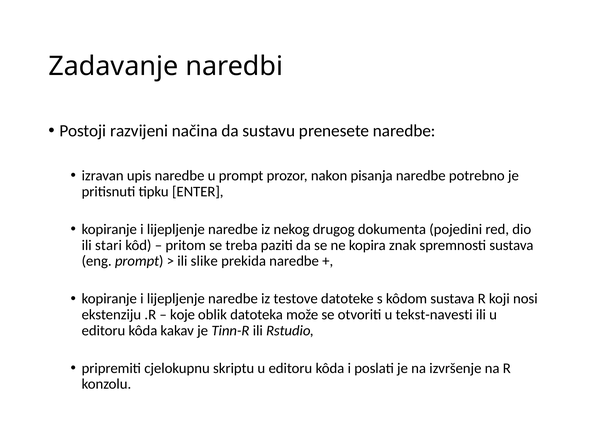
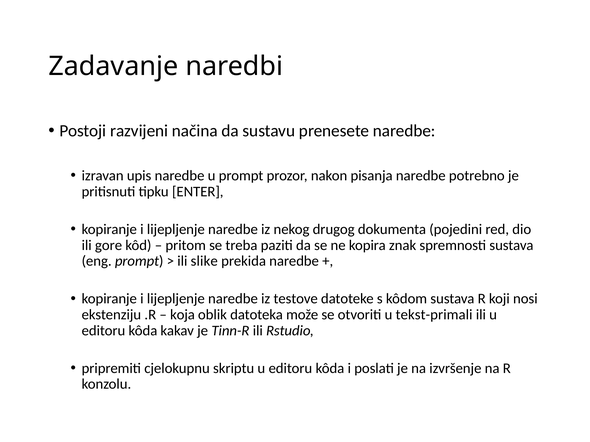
stari: stari -> gore (109, 245)
koje: koje -> koja (182, 315)
tekst-navesti: tekst-navesti -> tekst-primali (434, 315)
